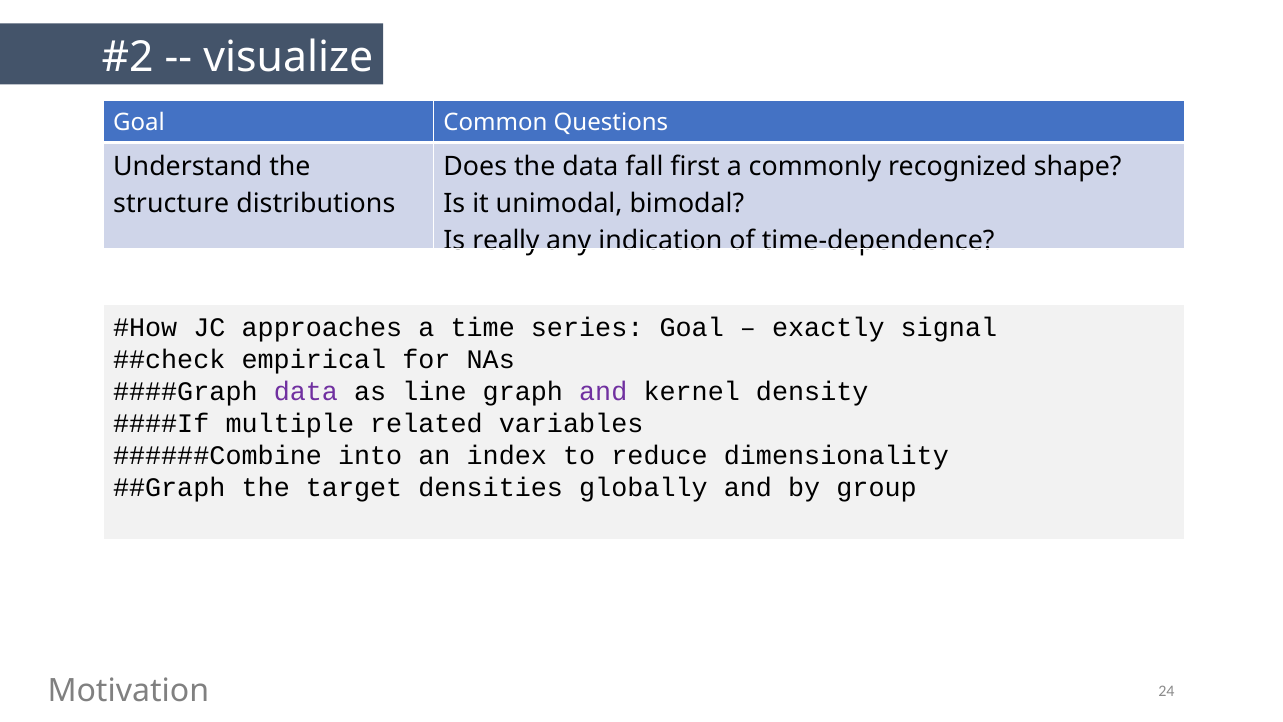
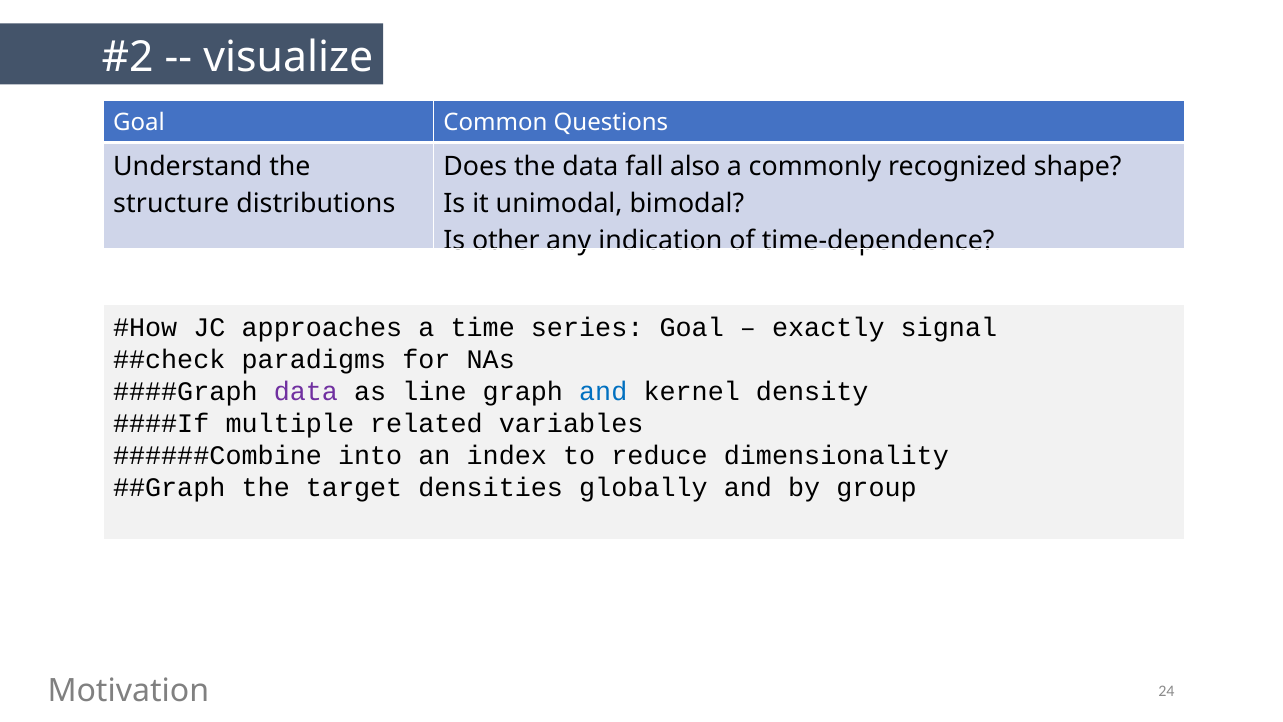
first: first -> also (695, 167)
really: really -> other (506, 240)
empirical: empirical -> paradigms (314, 359)
and colour: purple -> blue (603, 392)
